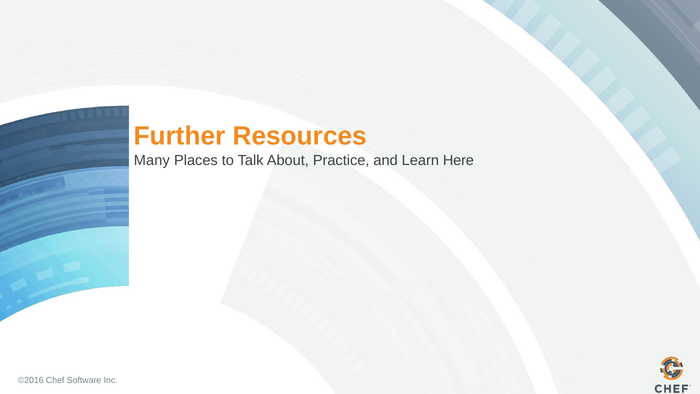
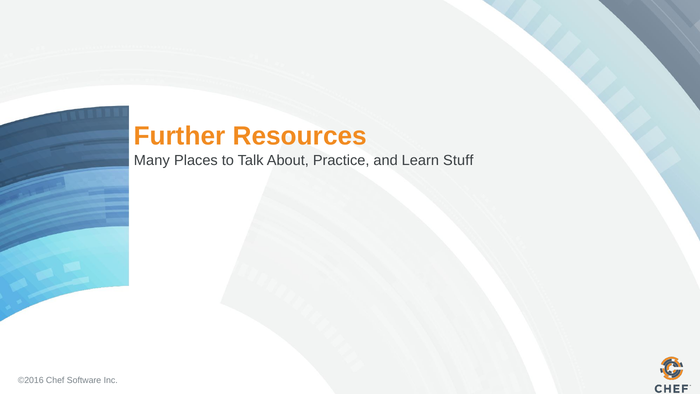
Here: Here -> Stuff (458, 160)
